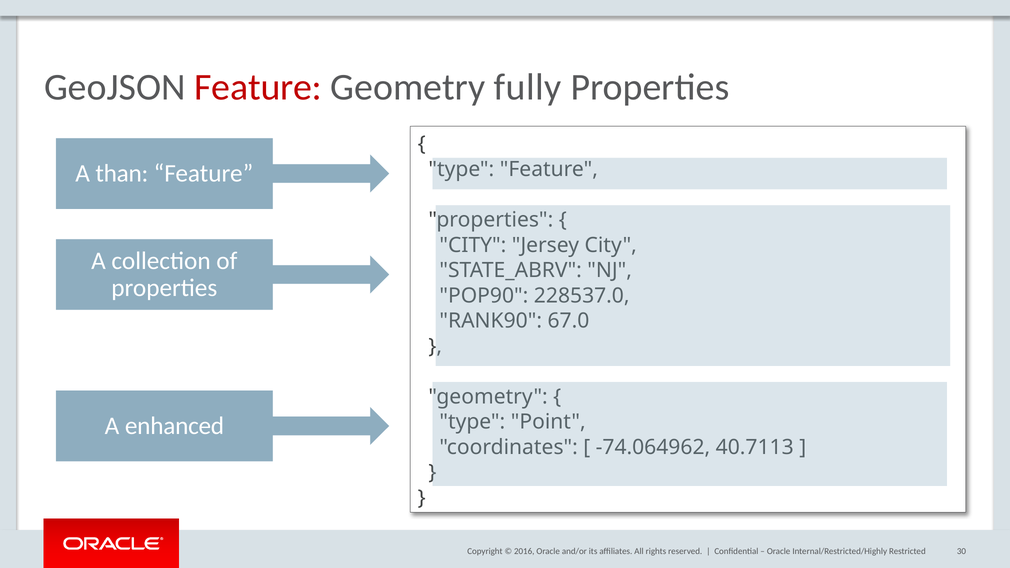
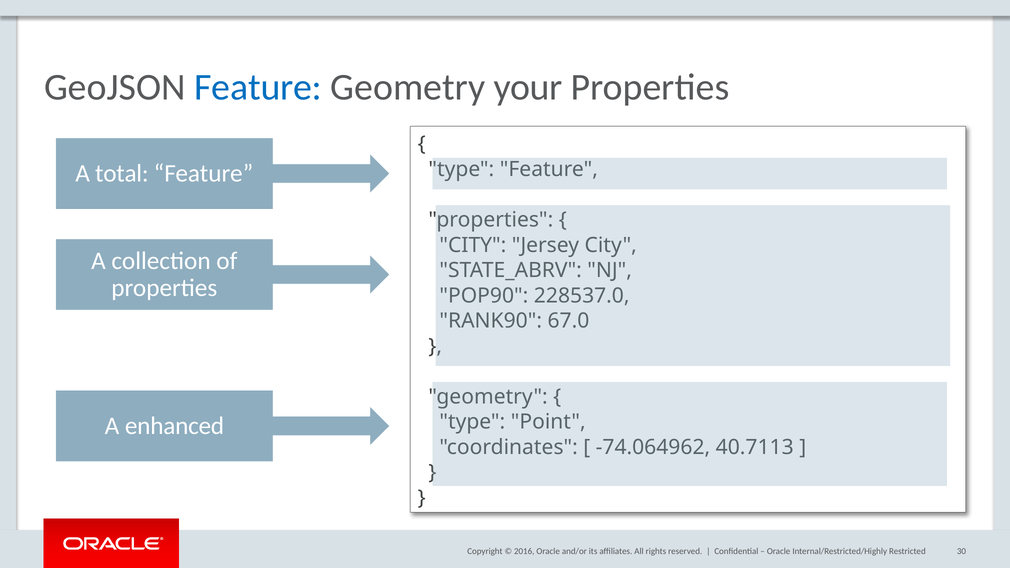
Feature colour: red -> blue (258, 88)
fully: fully -> your (528, 88)
than: than -> total (122, 173)
